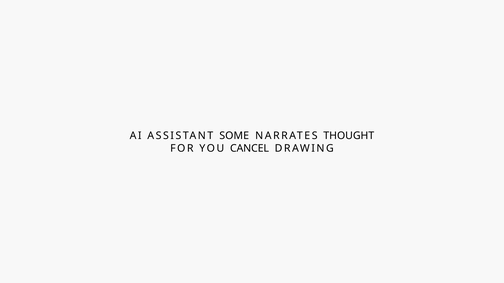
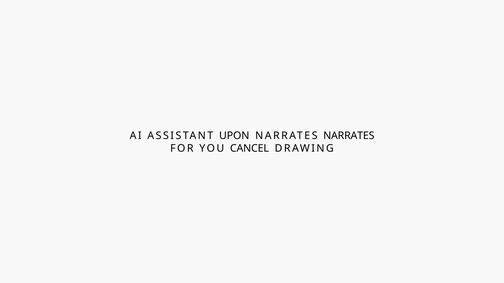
SOME: SOME -> UPON (234, 136)
NARRATES THOUGHT: THOUGHT -> NARRATES (349, 136)
